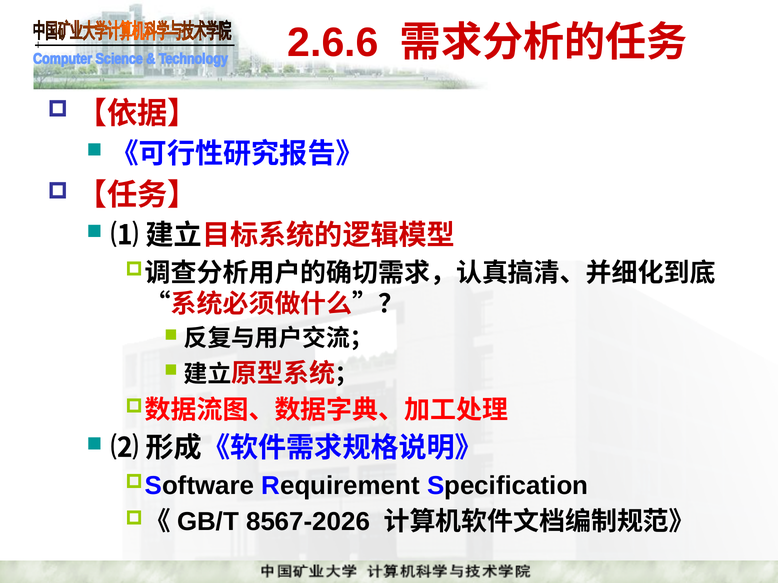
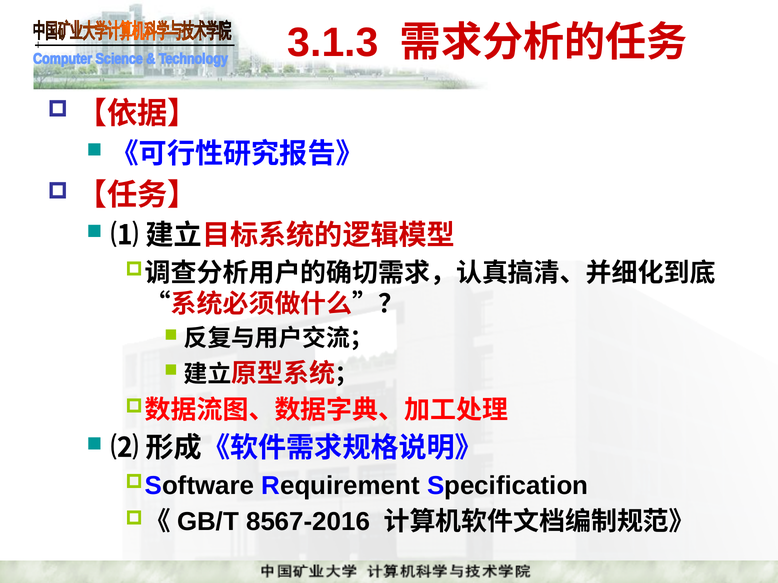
2.6.6: 2.6.6 -> 3.1.3 (333, 43)
8567-2026: 8567-2026 -> 8567-2016 (308, 522)
